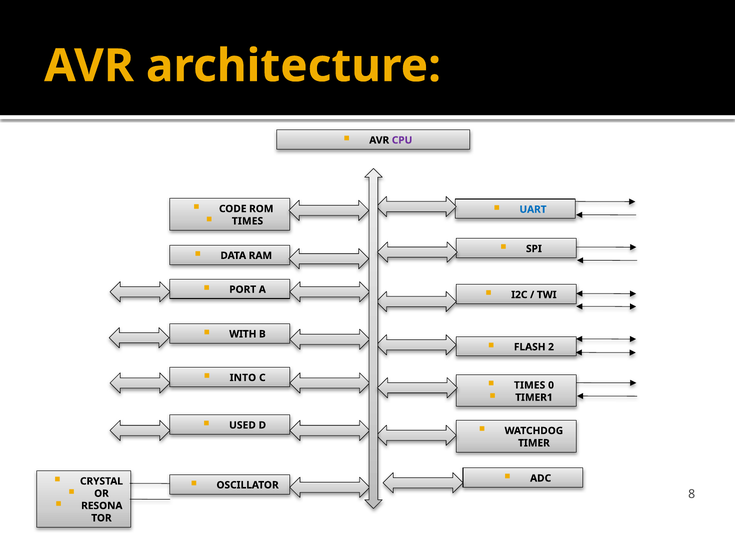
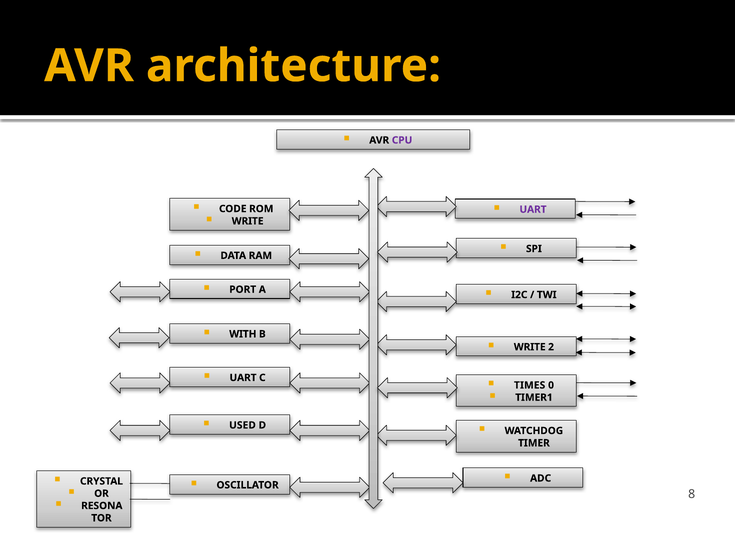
UART colour: blue -> purple (533, 210)
TIMES: TIMES -> WRITE (248, 221)
FLASH: FLASH -> WRITE (530, 347)
INTO: INTO -> UART (243, 378)
